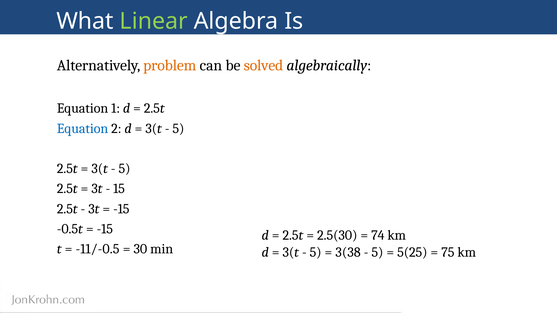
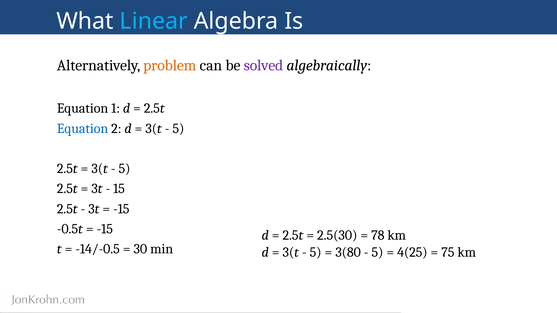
Linear colour: light green -> light blue (154, 21)
solved colour: orange -> purple (264, 66)
74: 74 -> 78 (378, 236)
-11/-0.5: -11/-0.5 -> -14/-0.5 (98, 249)
3(38: 3(38 -> 3(80 (348, 252)
5(25: 5(25 -> 4(25 (412, 252)
